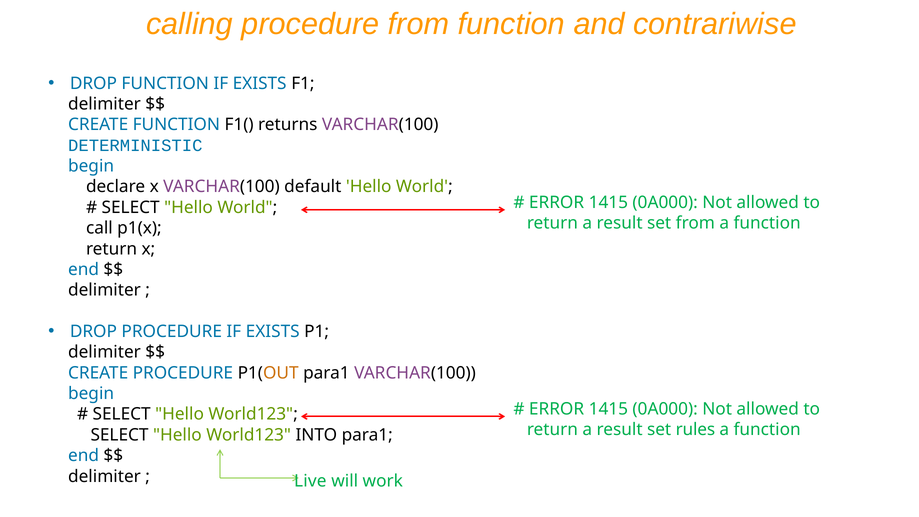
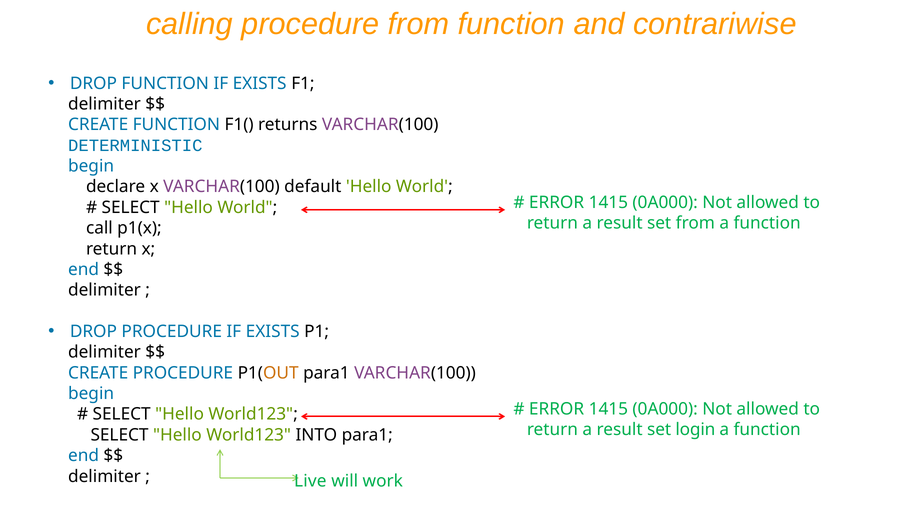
rules: rules -> login (695, 430)
